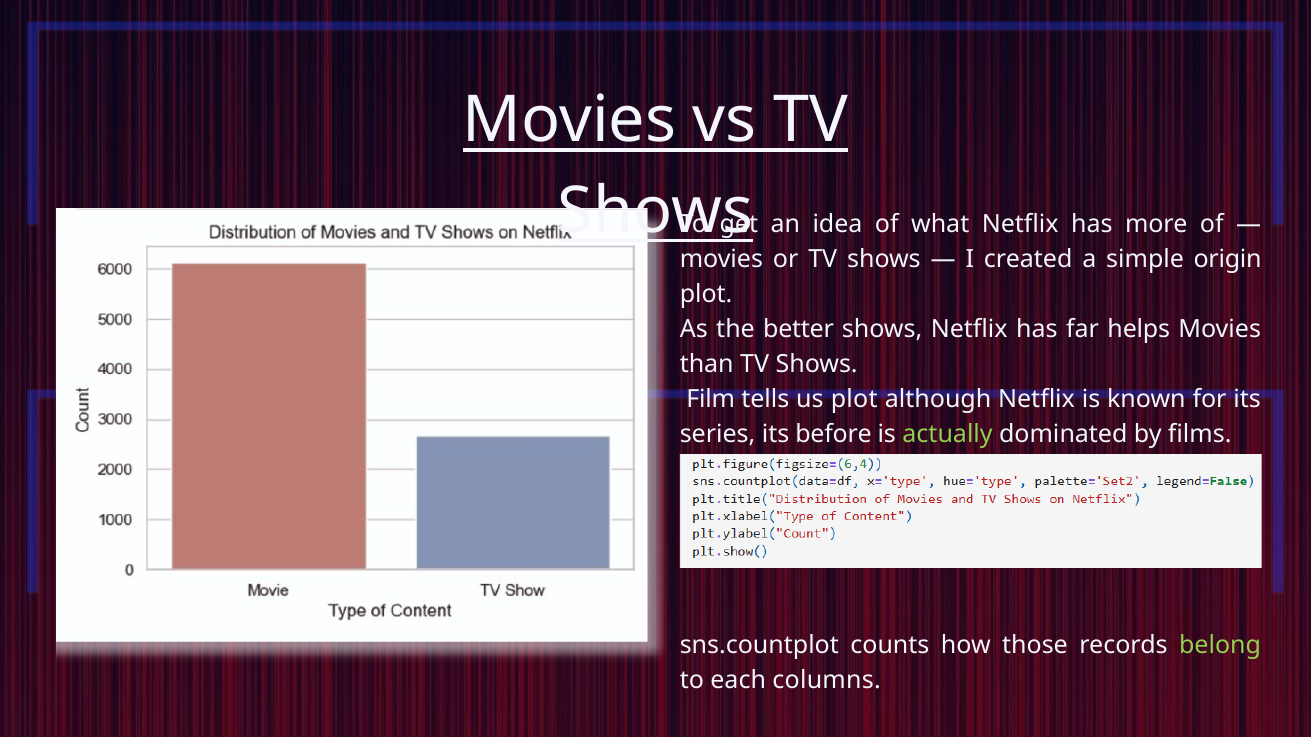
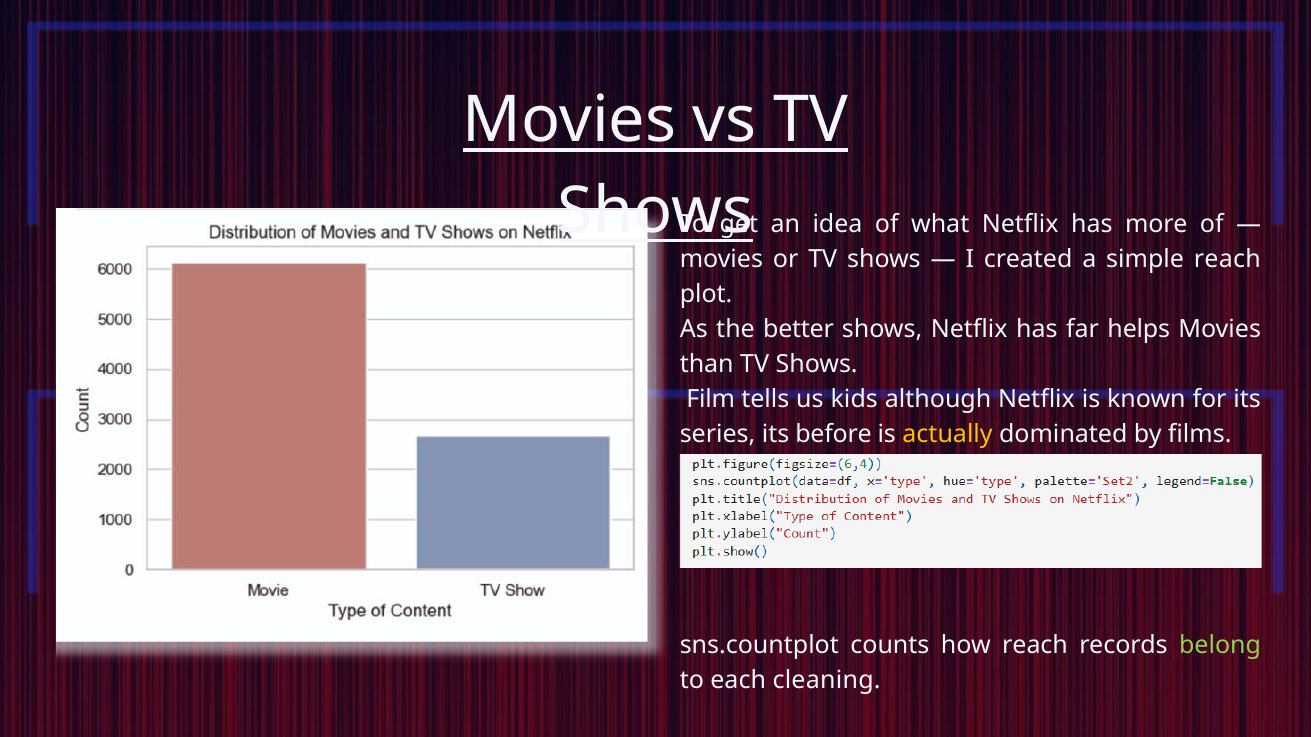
simple origin: origin -> reach (1227, 259)
us plot: plot -> kids (854, 400)
actually colour: light green -> yellow (948, 435)
how those: those -> reach (1035, 645)
columns: columns -> cleaning (827, 680)
